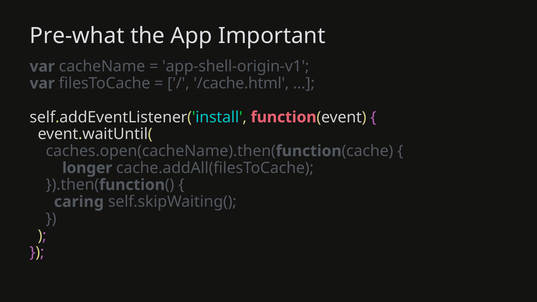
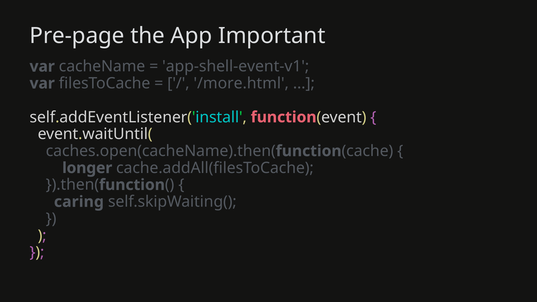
Pre-what: Pre-what -> Pre-page (77, 36)
app-shell-origin-v1: app-shell-origin-v1 -> app-shell-event-v1 (236, 66)
/cache.html: /cache.html -> /more.html (241, 83)
